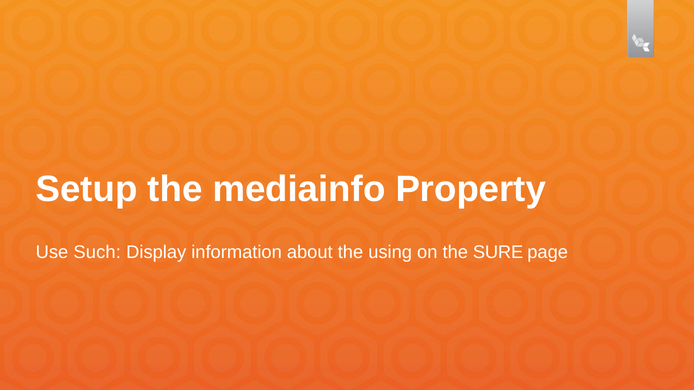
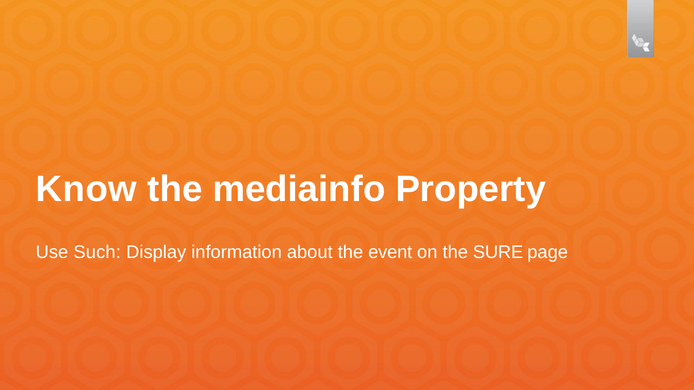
Setup: Setup -> Know (86, 189)
using: using -> event (390, 253)
